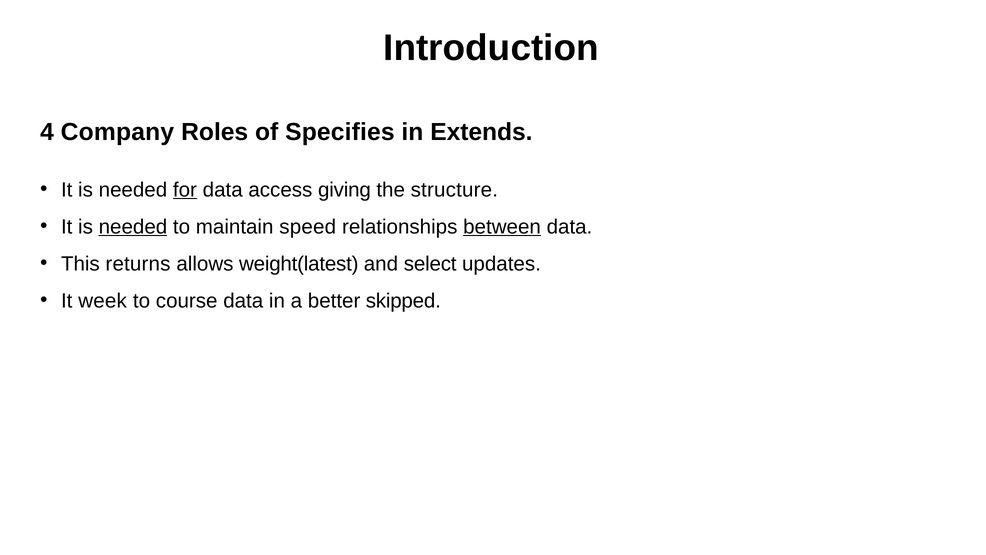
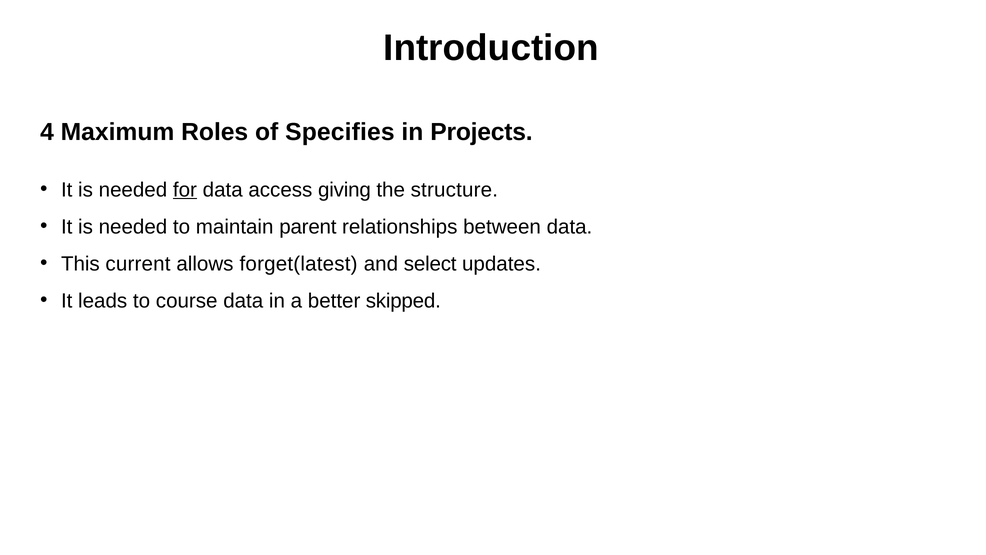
Company: Company -> Maximum (118, 132)
Extends: Extends -> Projects (481, 132)
needed underline: present -> none (133, 227)
speed: speed -> parent (308, 227)
between underline: present -> none (502, 227)
returns: returns -> current (138, 264)
weight(latest: weight(latest -> forget(latest (299, 264)
week: week -> leads (103, 301)
